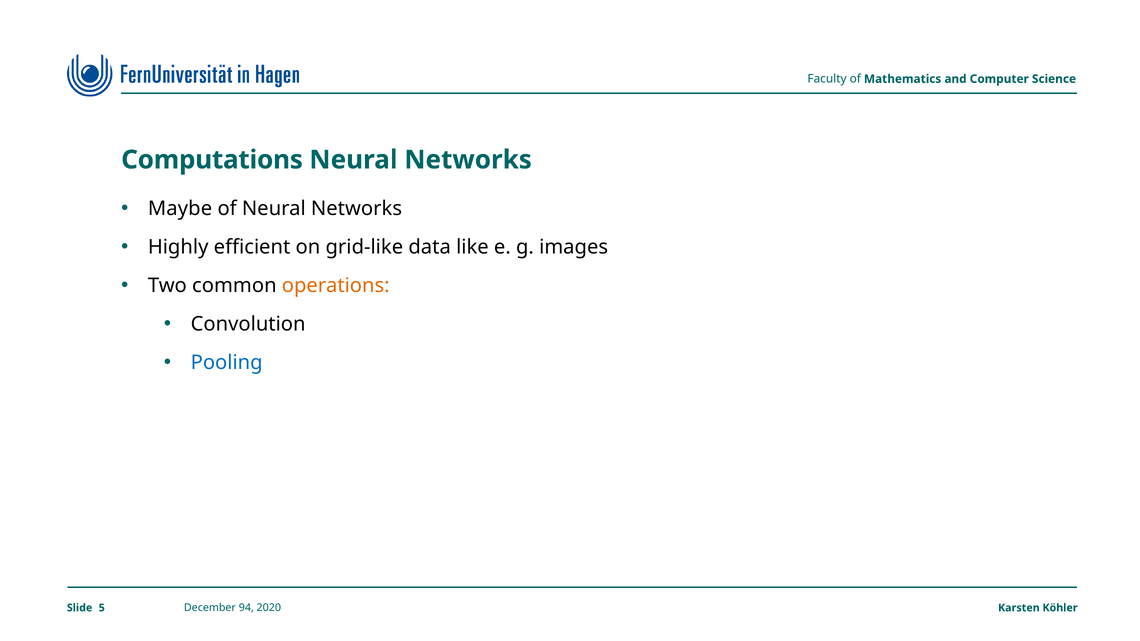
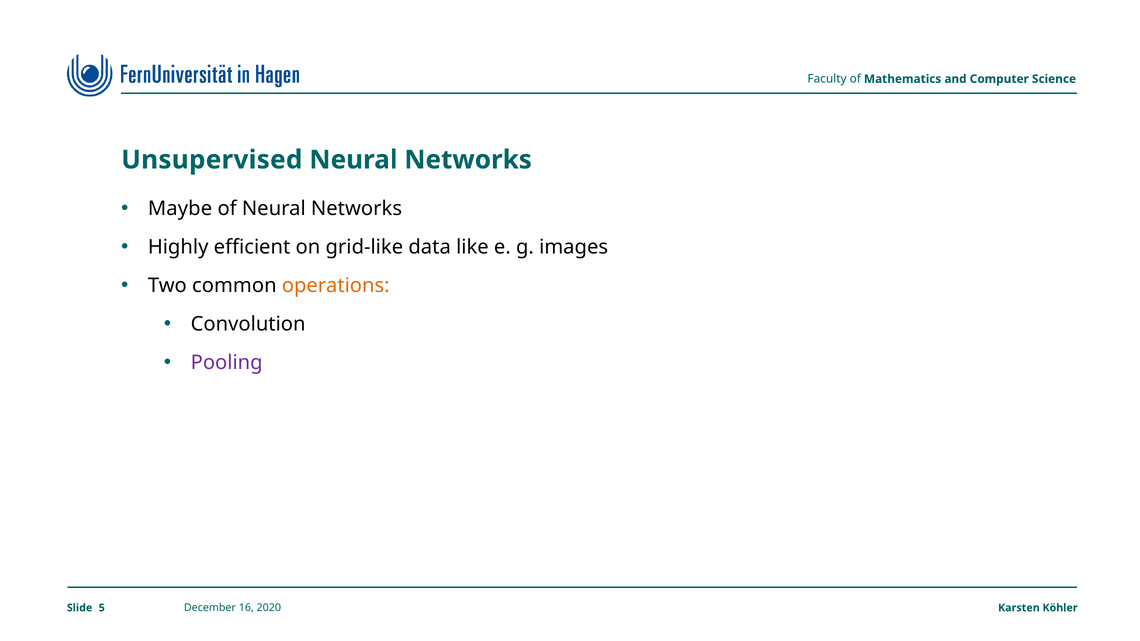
Computations: Computations -> Unsupervised (212, 160)
Pooling colour: blue -> purple (227, 363)
94: 94 -> 16 (246, 608)
